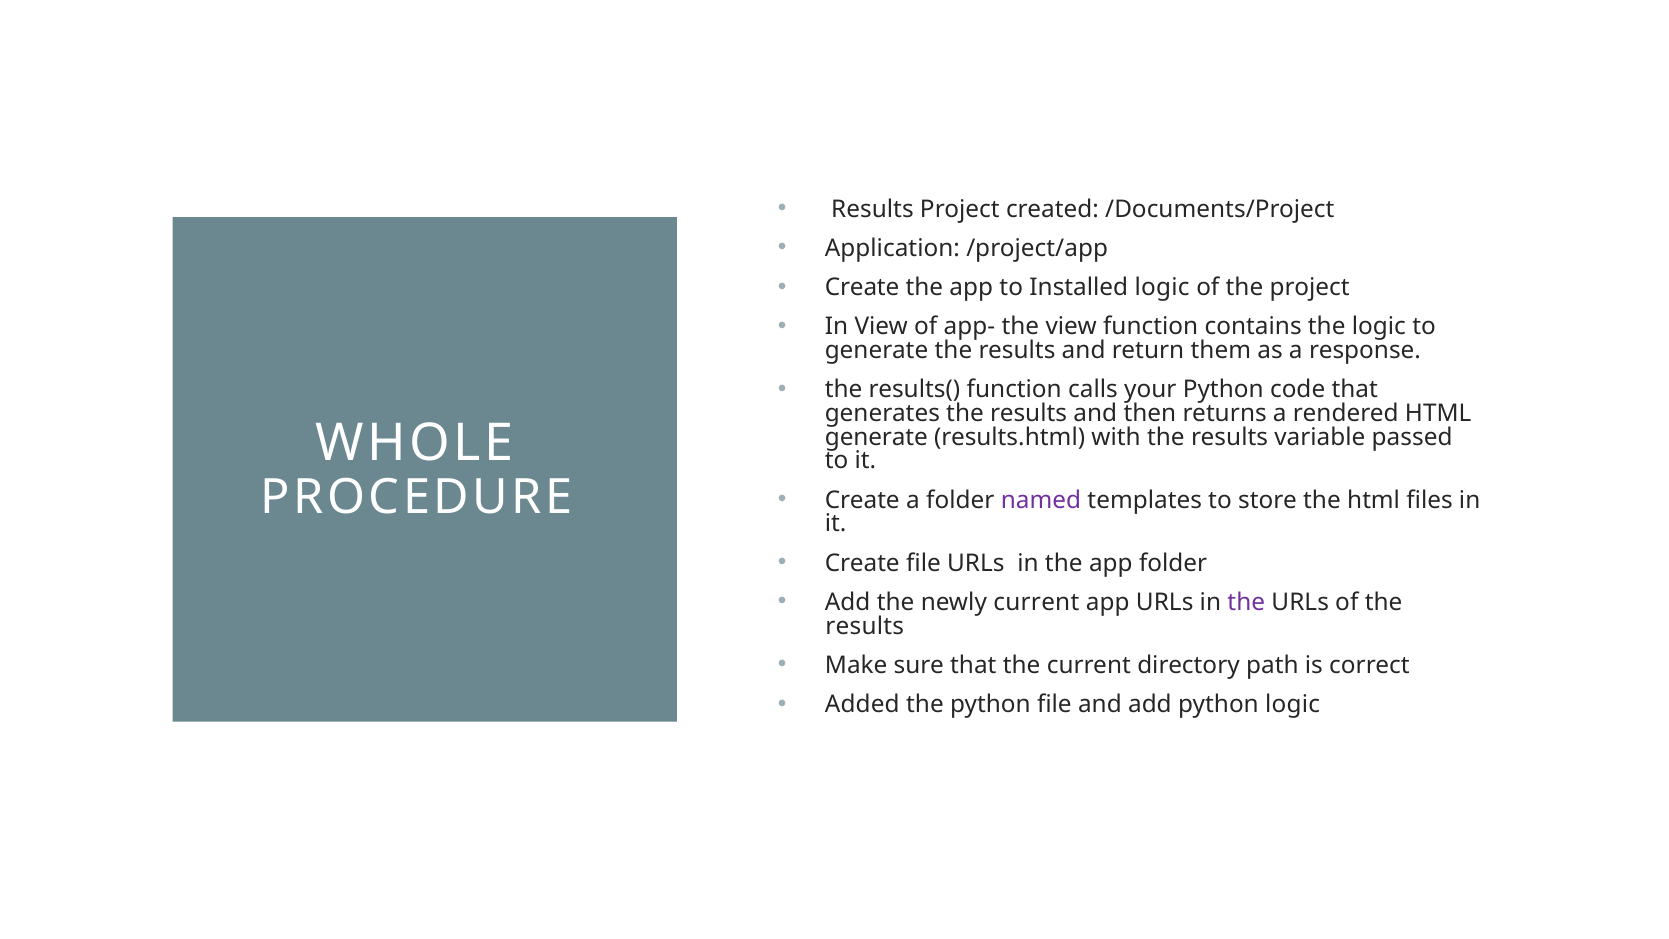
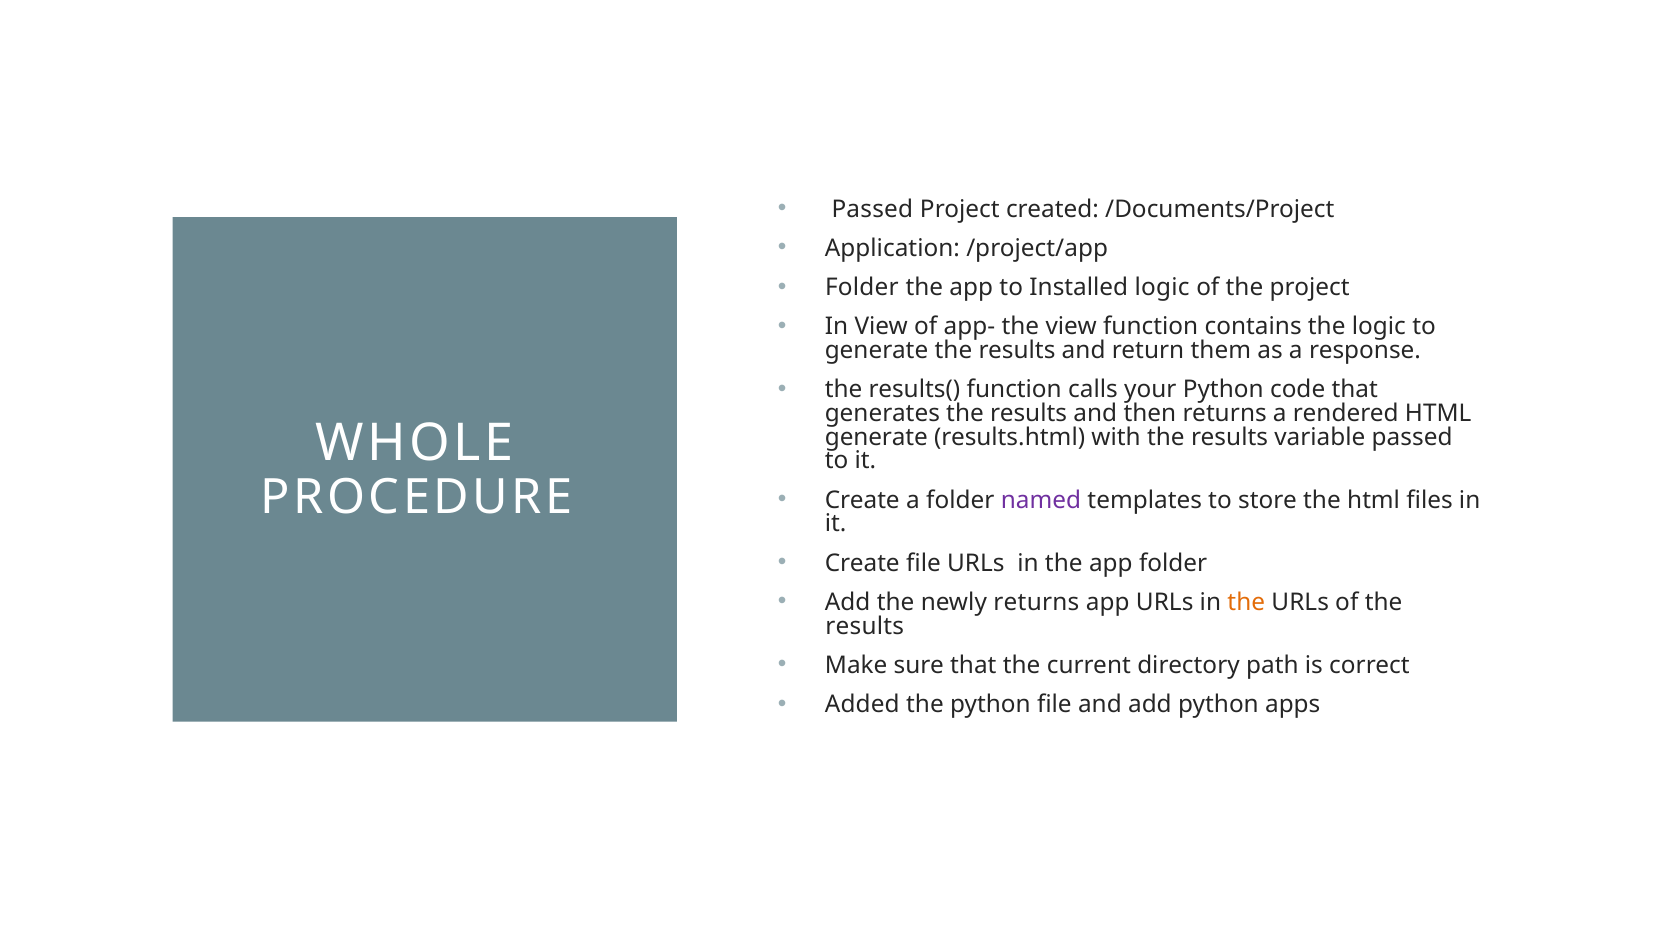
Results: Results -> Passed (872, 209)
Create: Create -> Folder (862, 288)
newly current: current -> returns (1036, 602)
the colour: purple -> orange (1246, 602)
python logic: logic -> apps (1293, 704)
